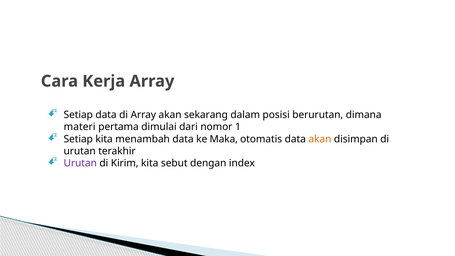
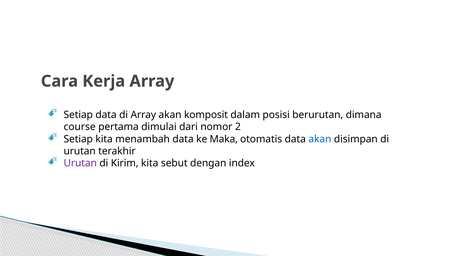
sekarang: sekarang -> komposit (206, 115)
materi: materi -> course (80, 127)
1: 1 -> 2 (238, 127)
akan colour: orange -> blue (320, 139)
